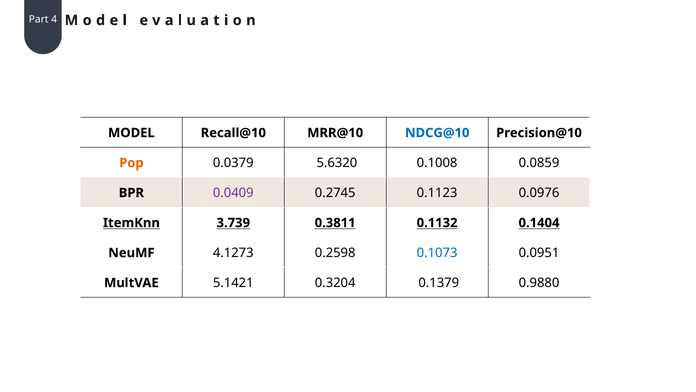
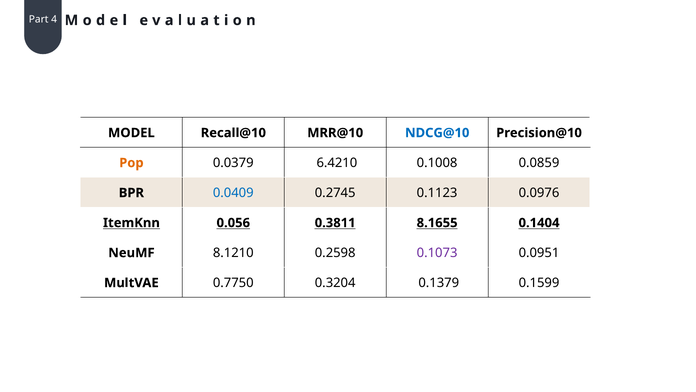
5.6320: 5.6320 -> 6.4210 (337, 163)
0.0409 colour: purple -> blue (233, 193)
3.739: 3.739 -> 0.056 (233, 223)
0.1132: 0.1132 -> 8.1655 (437, 223)
4.1273: 4.1273 -> 8.1210 (233, 253)
0.1073 colour: blue -> purple (437, 253)
5.1421: 5.1421 -> 0.7750 (233, 283)
0.9880: 0.9880 -> 0.1599 (539, 283)
